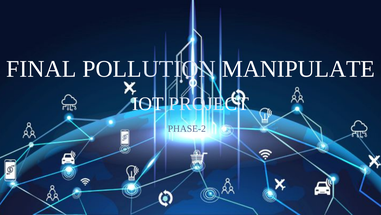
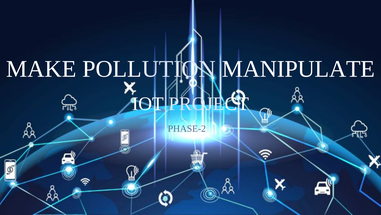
FINAL: FINAL -> MAKE (41, 69)
